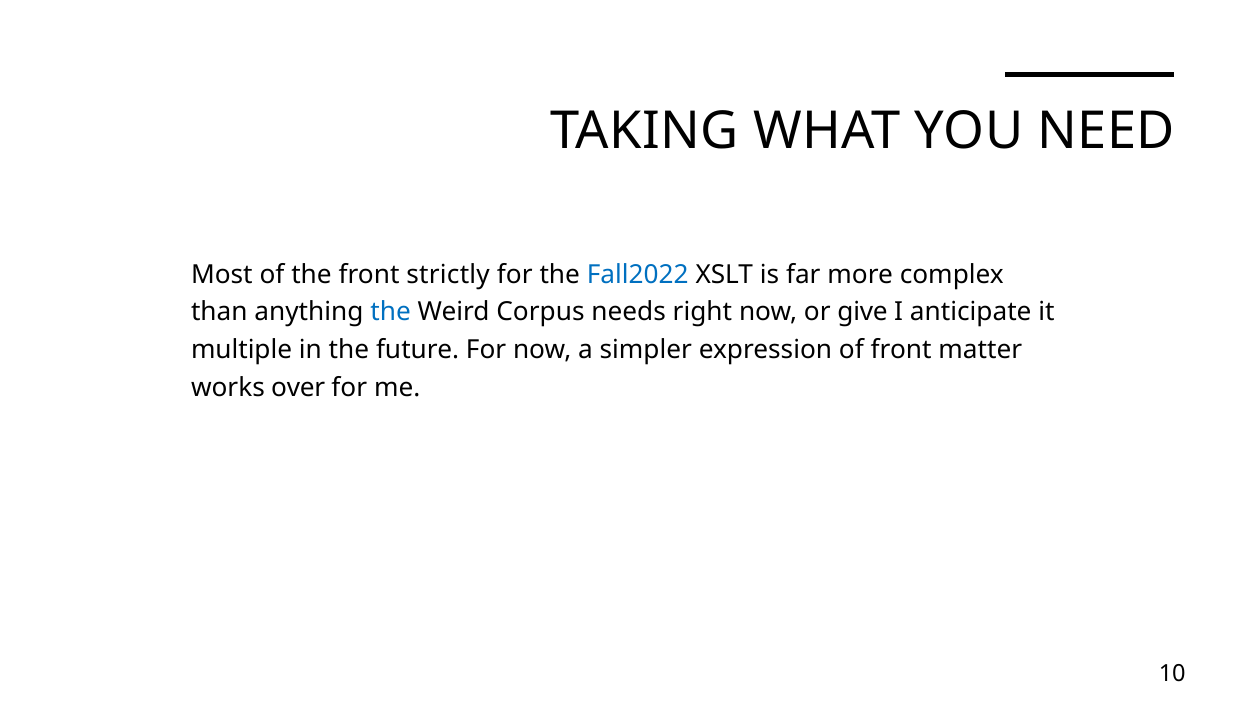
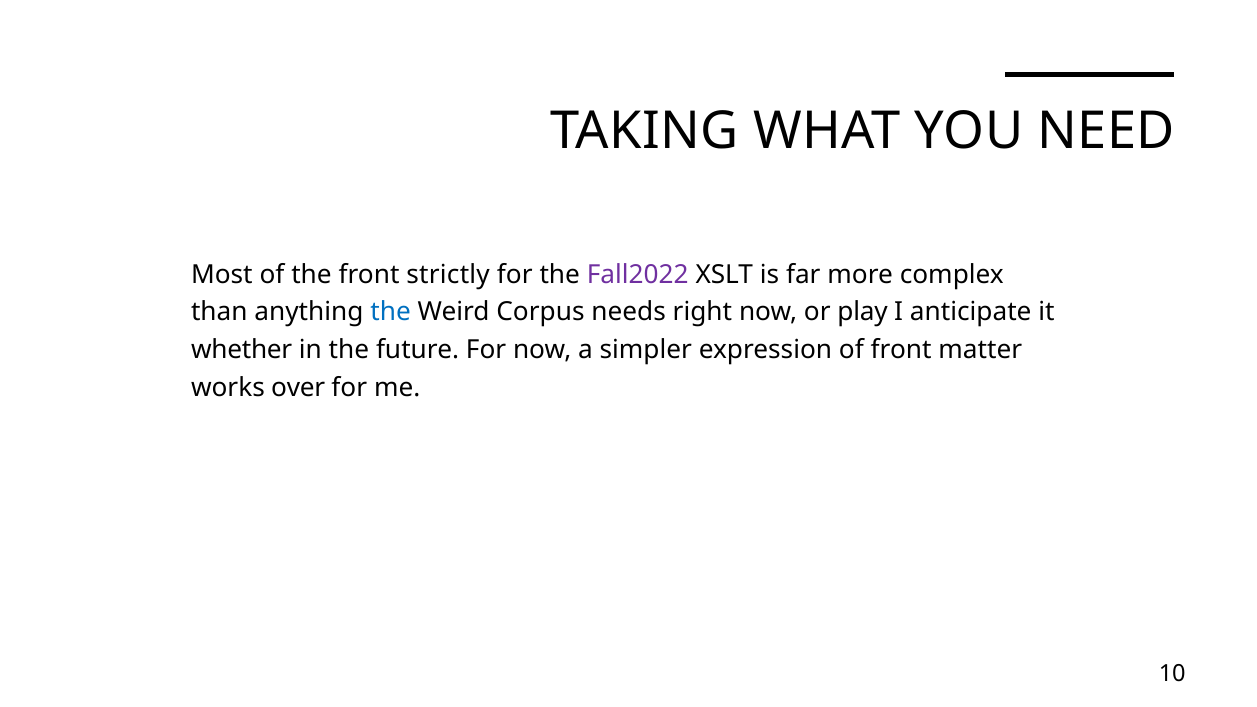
Fall2022 colour: blue -> purple (638, 275)
give: give -> play (863, 312)
multiple: multiple -> whether (242, 350)
